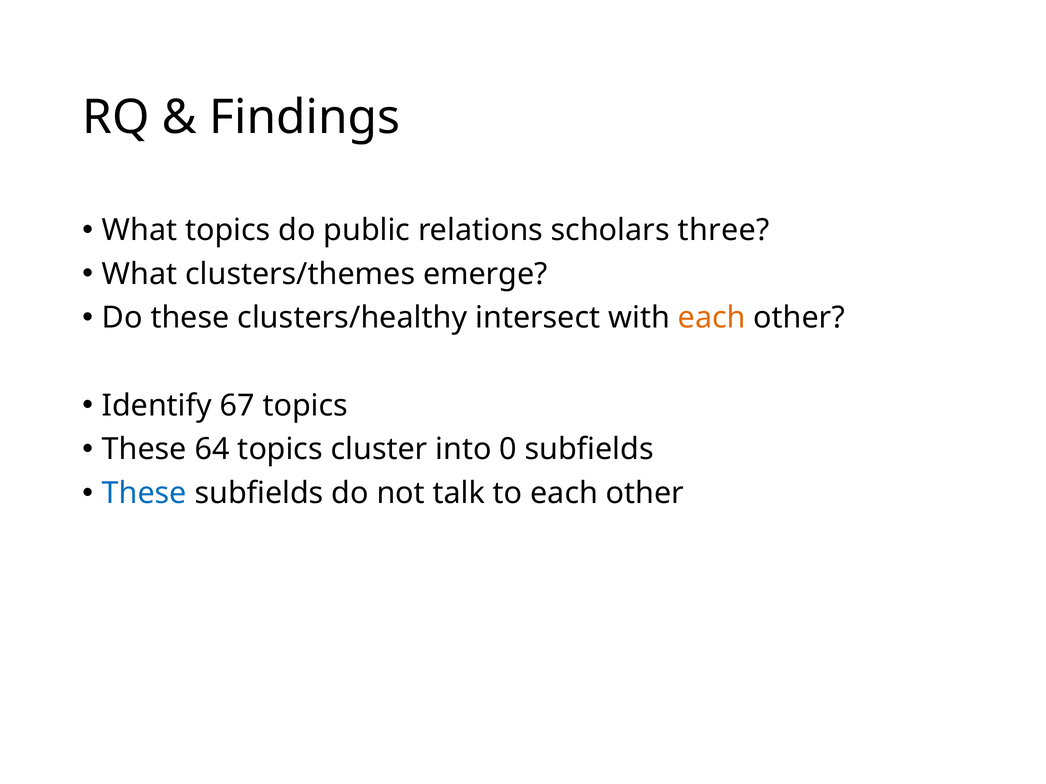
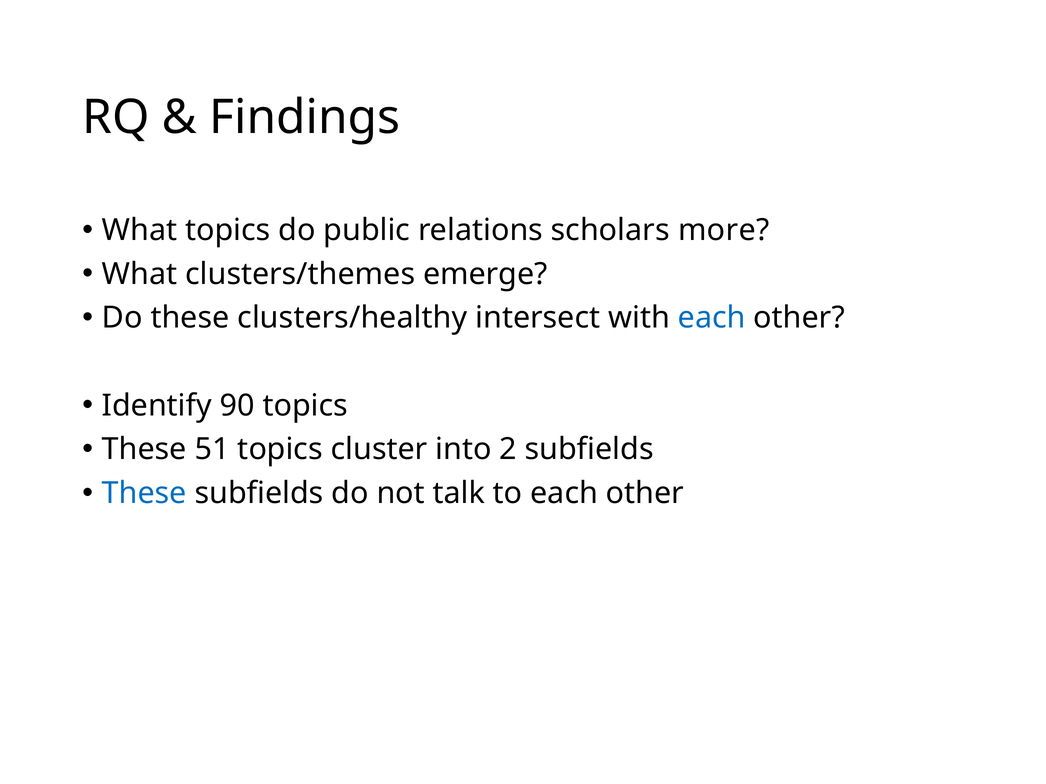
three: three -> more (724, 230)
each colour: orange -> blue (712, 318)
67: 67 -> 90 (237, 406)
64: 64 -> 51 (212, 450)
0: 0 -> 2 (508, 450)
